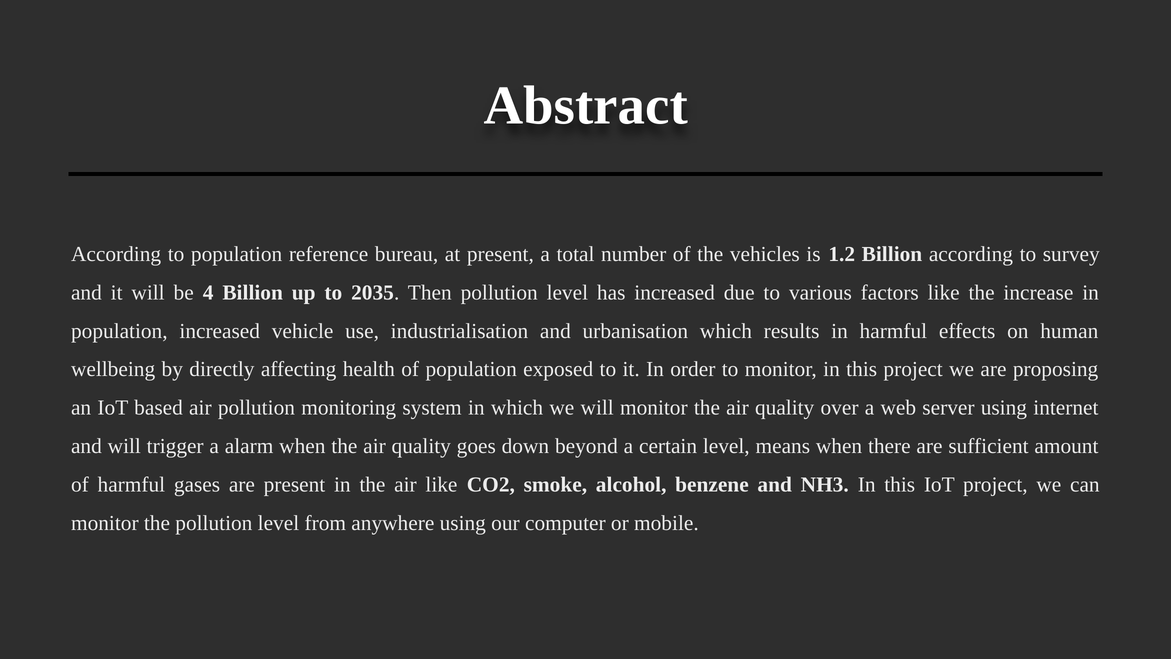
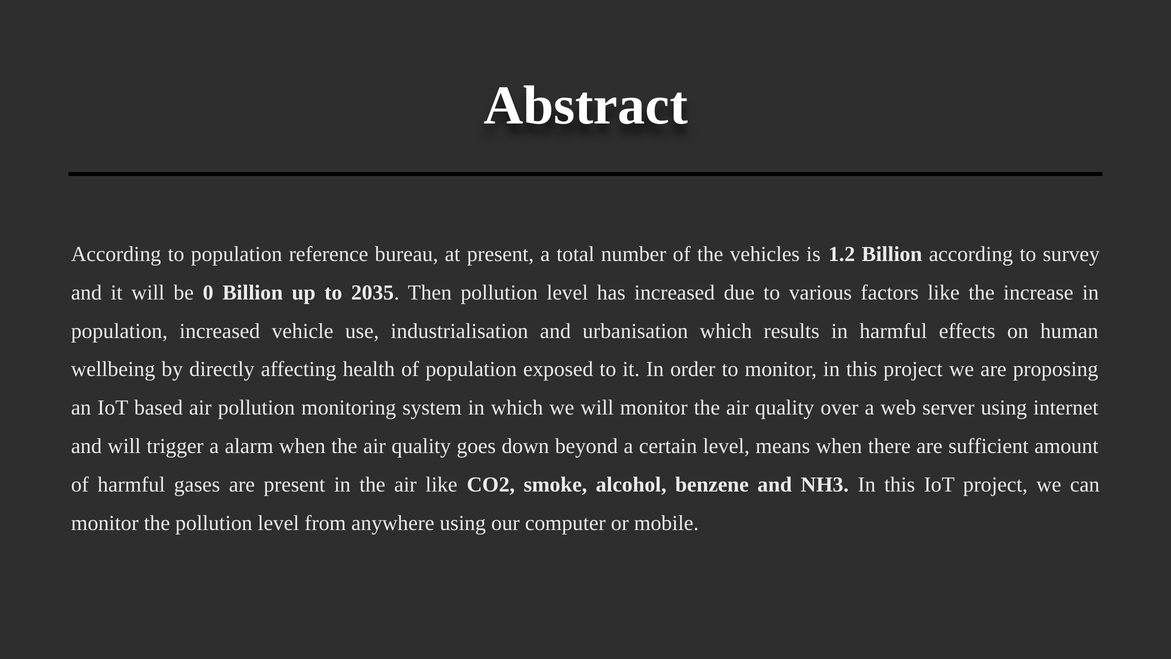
4: 4 -> 0 (208, 292)
